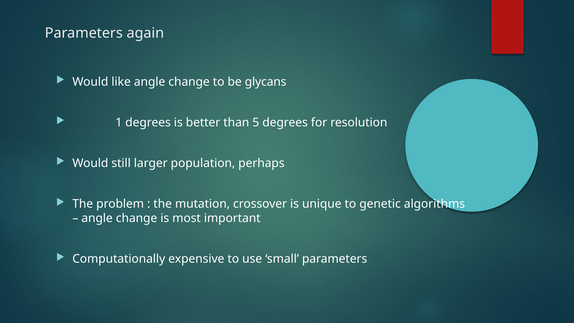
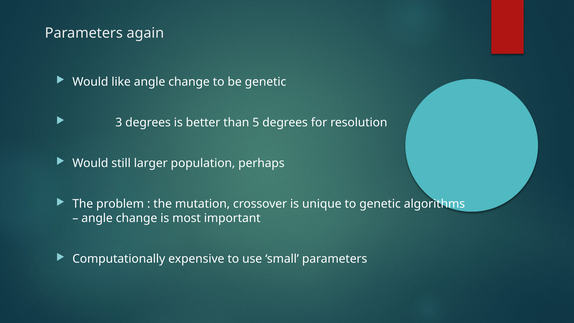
be glycans: glycans -> genetic (266, 82)
1: 1 -> 3 (119, 123)
